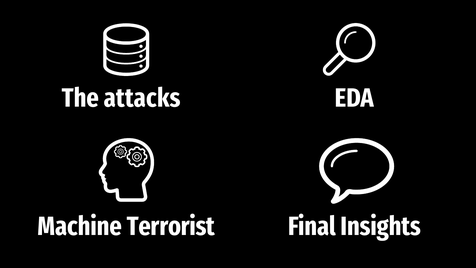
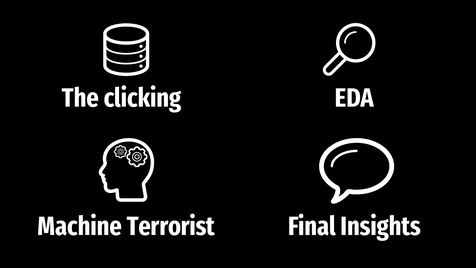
attacks: attacks -> clicking (142, 98)
